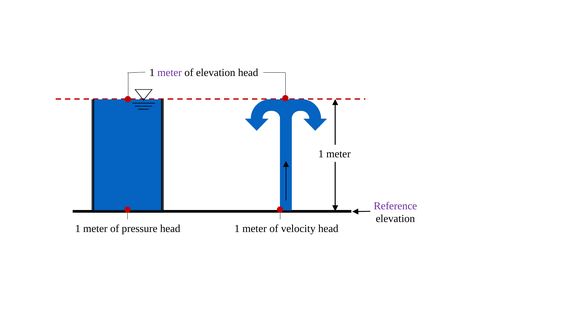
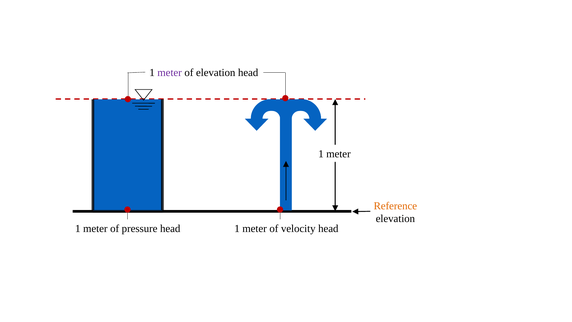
Reference colour: purple -> orange (395, 206)
